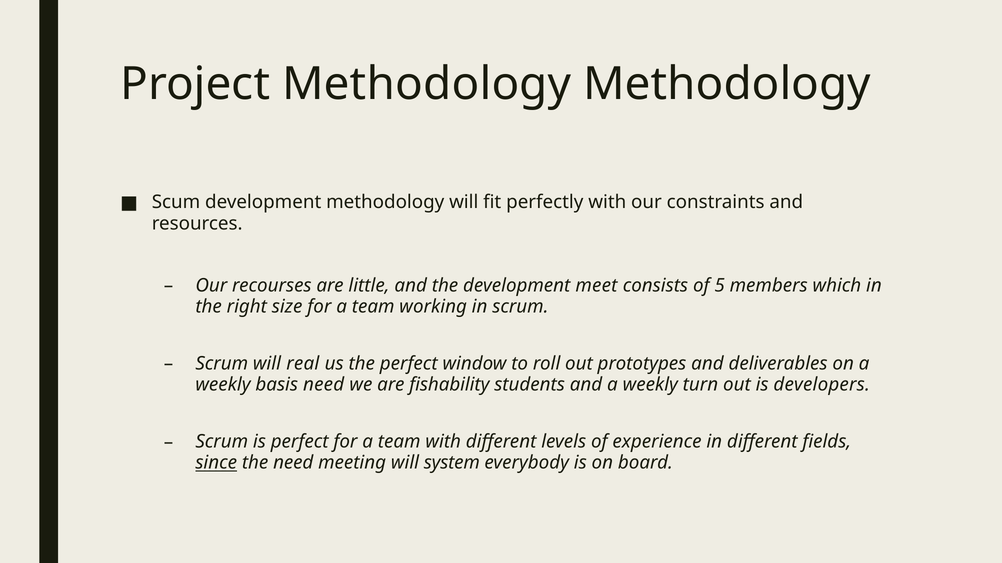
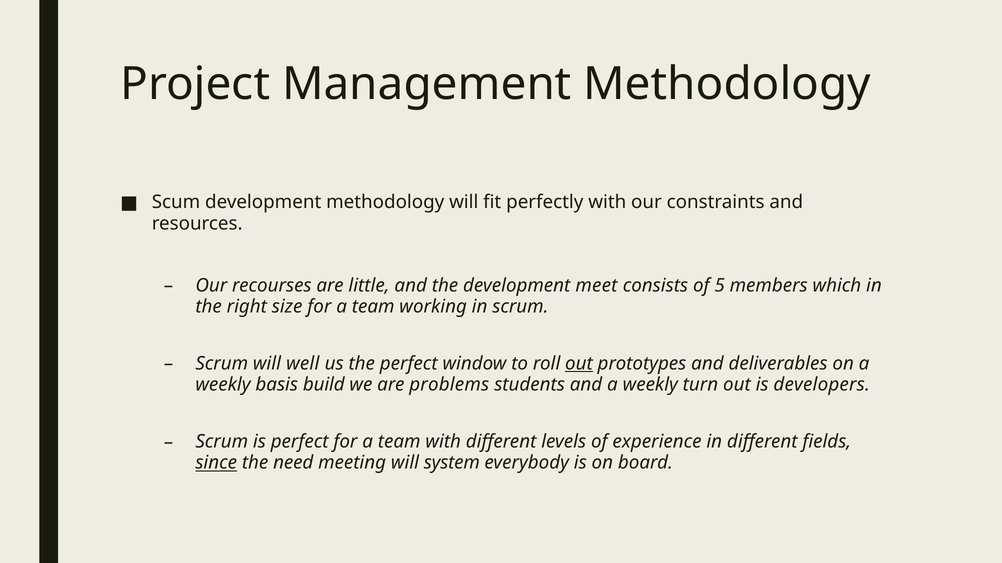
Project Methodology: Methodology -> Management (427, 84)
real: real -> well (303, 364)
out underline: none -> present (579, 364)
basis need: need -> build (324, 385)
fishability: fishability -> problems (449, 385)
